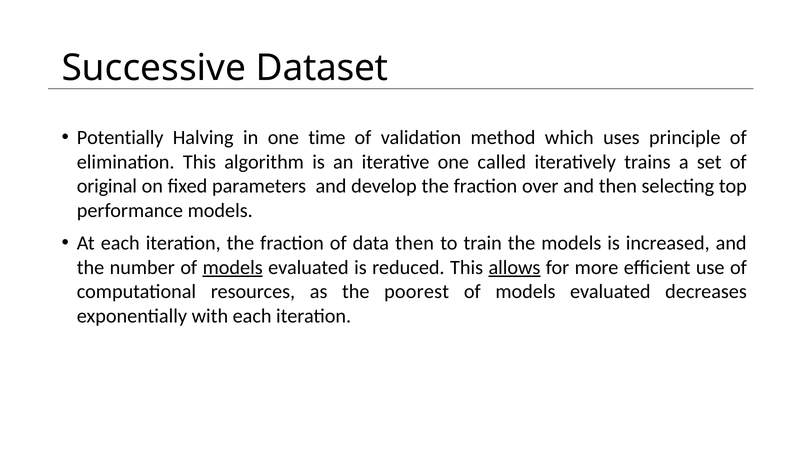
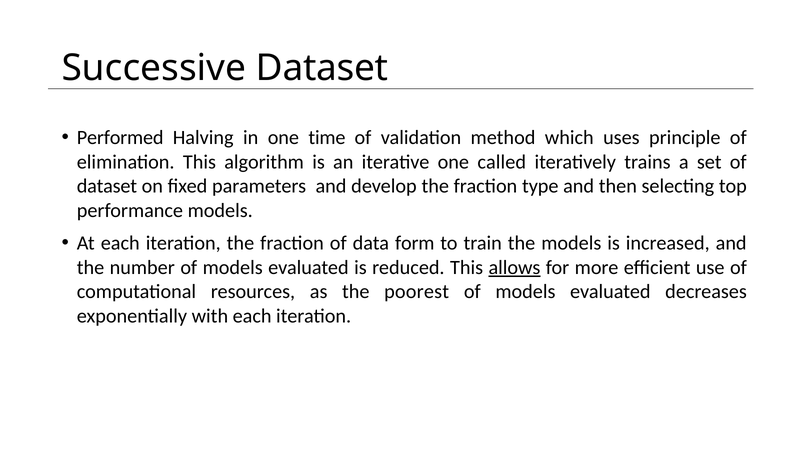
Potentially: Potentially -> Performed (120, 138)
original: original -> dataset (107, 186)
over: over -> type (540, 186)
data then: then -> form (415, 243)
models underline: present -> none (233, 268)
